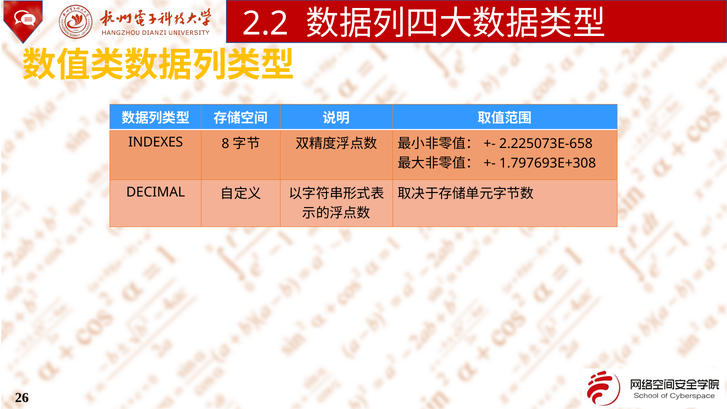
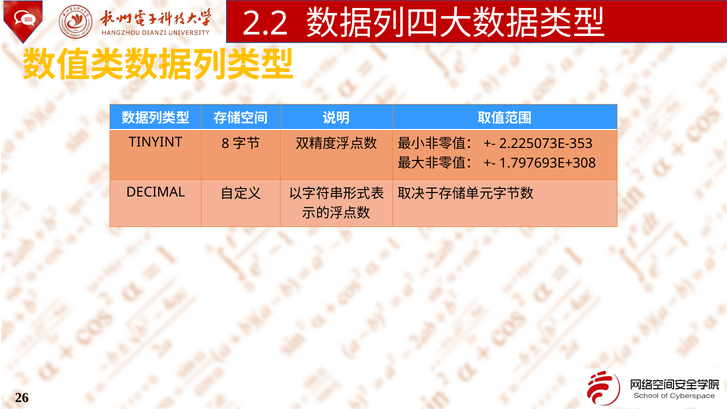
INDEXES: INDEXES -> TINYINT (156, 142)
2.225073E-658: 2.225073E-658 -> 2.225073E-353 (546, 144)
